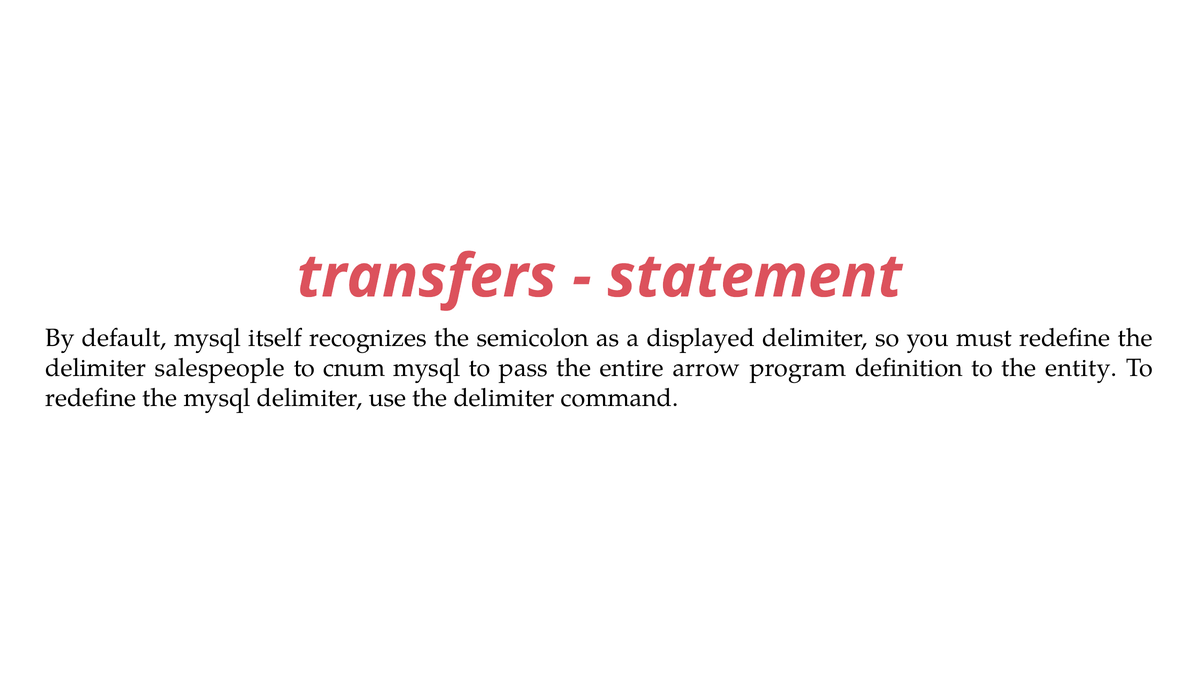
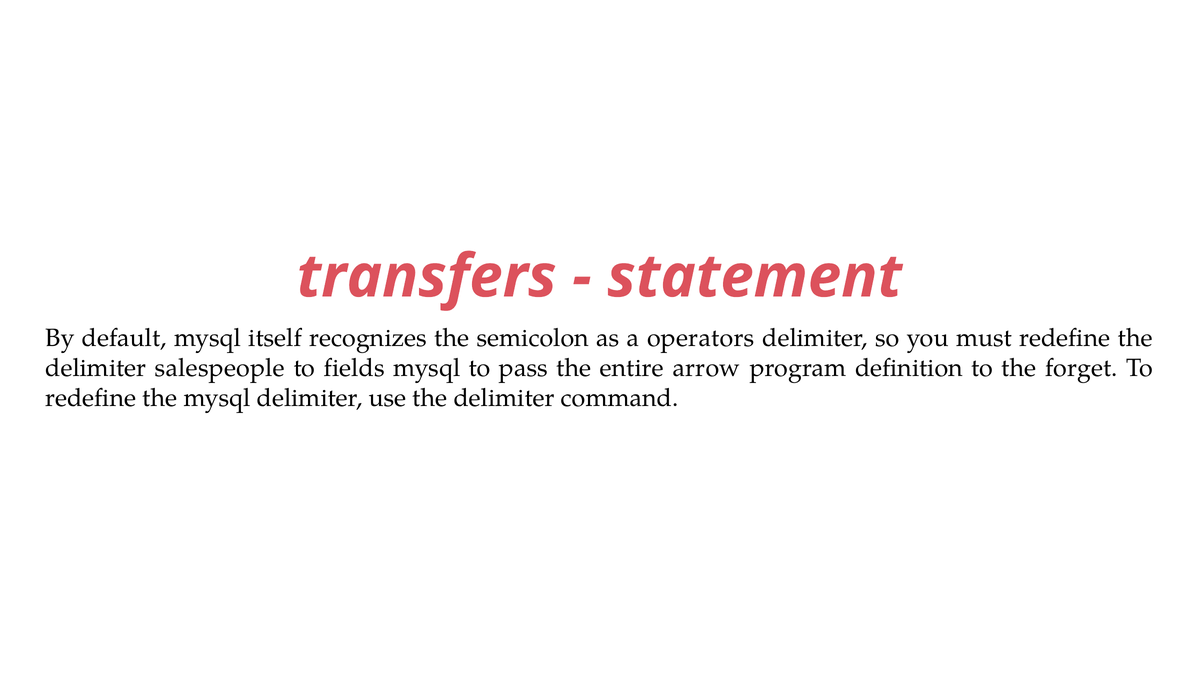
displayed: displayed -> operators (701, 338)
cnum: cnum -> fields (354, 368)
entity: entity -> forget (1081, 368)
